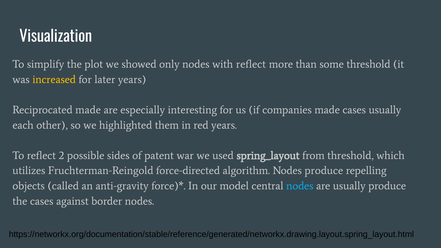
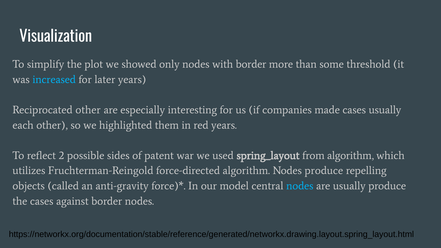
with reflect: reflect -> border (251, 64)
increased colour: yellow -> light blue (54, 79)
Reciprocated made: made -> other (88, 110)
from threshold: threshold -> algorithm (351, 155)
